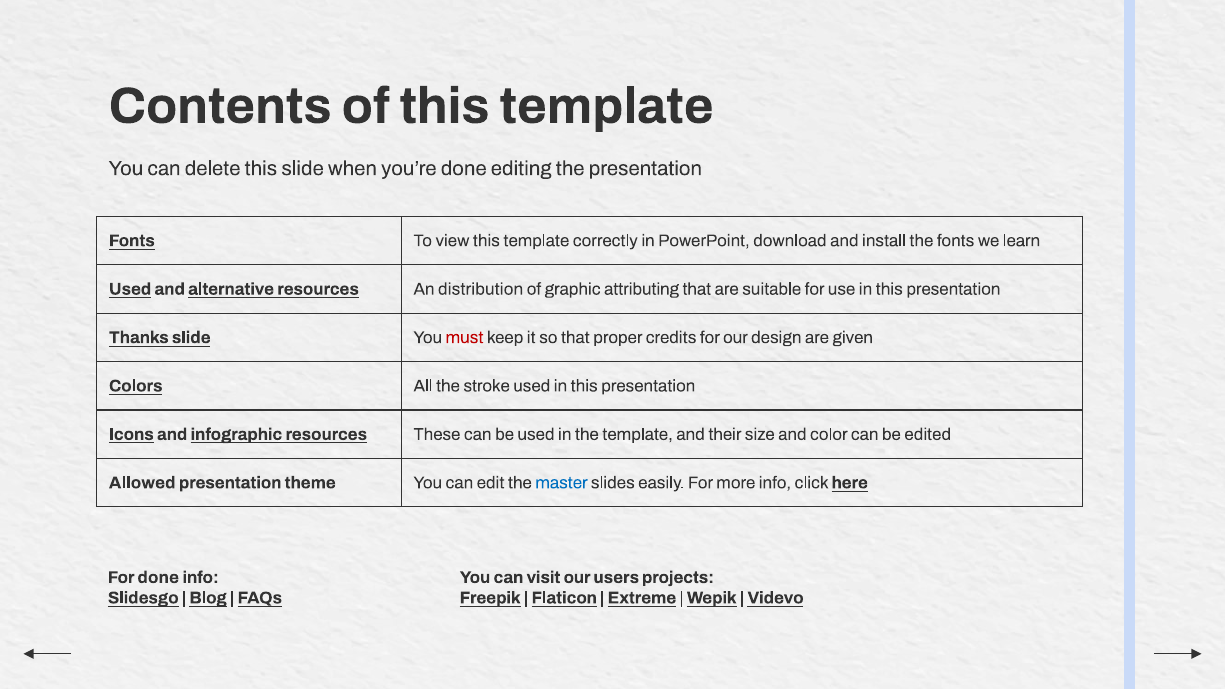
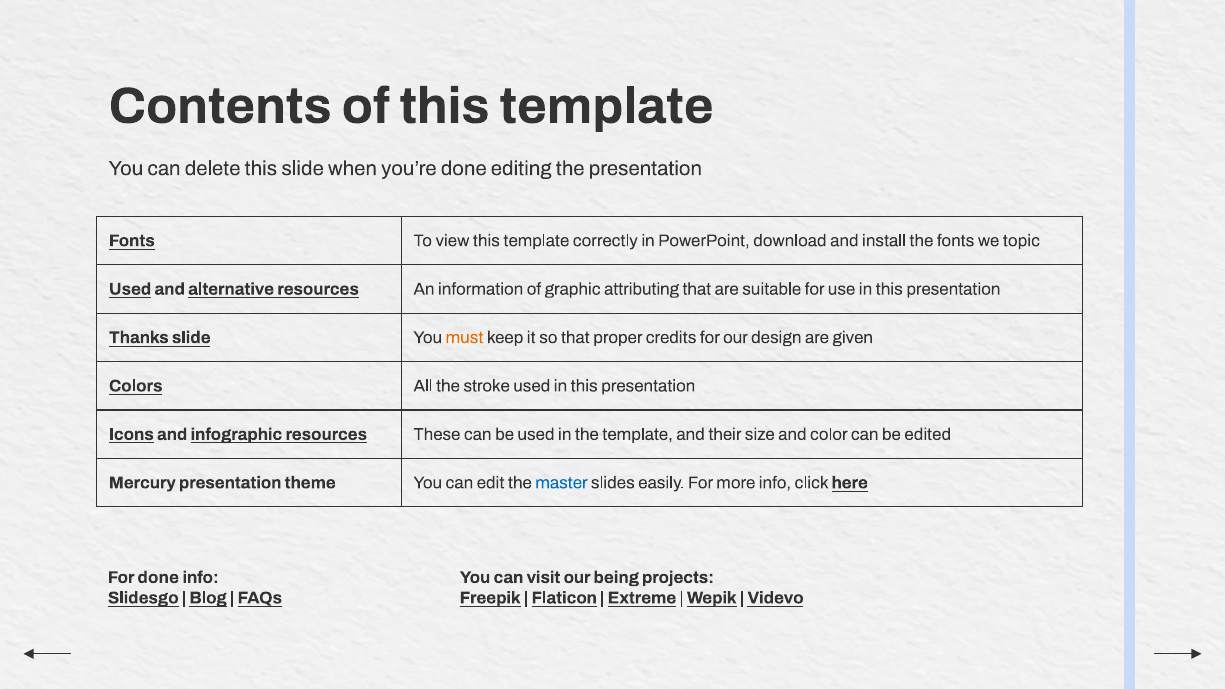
learn: learn -> topic (1021, 241)
distribution: distribution -> information (481, 289)
must colour: red -> orange (464, 337)
Allowed: Allowed -> Mercury (142, 483)
users: users -> being (616, 577)
